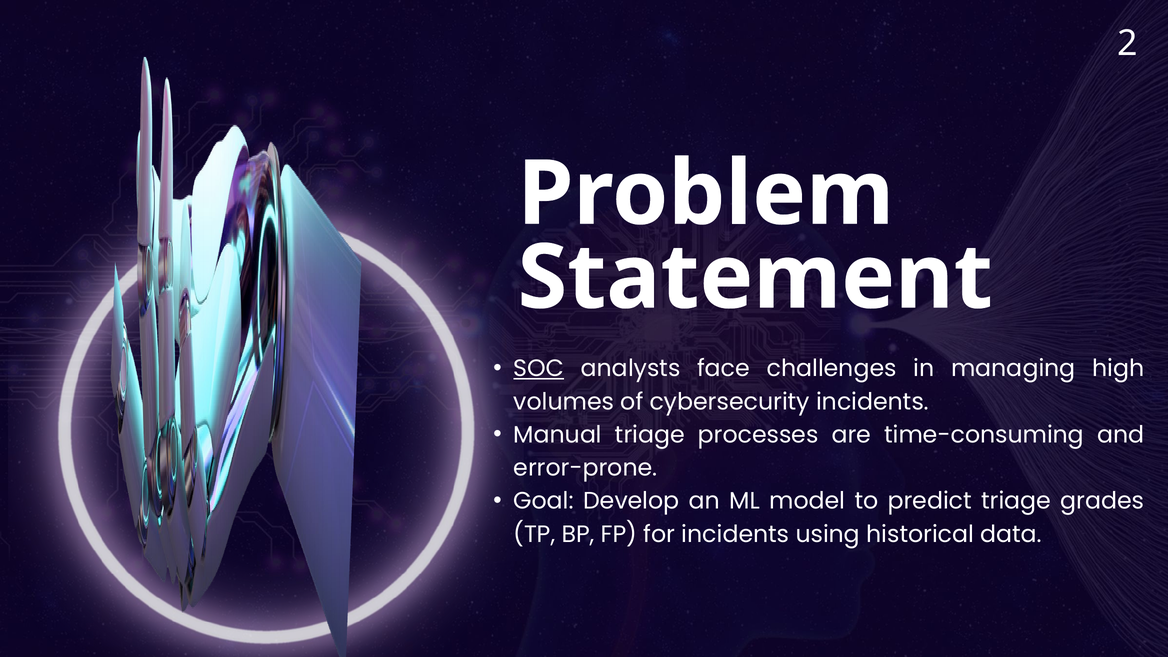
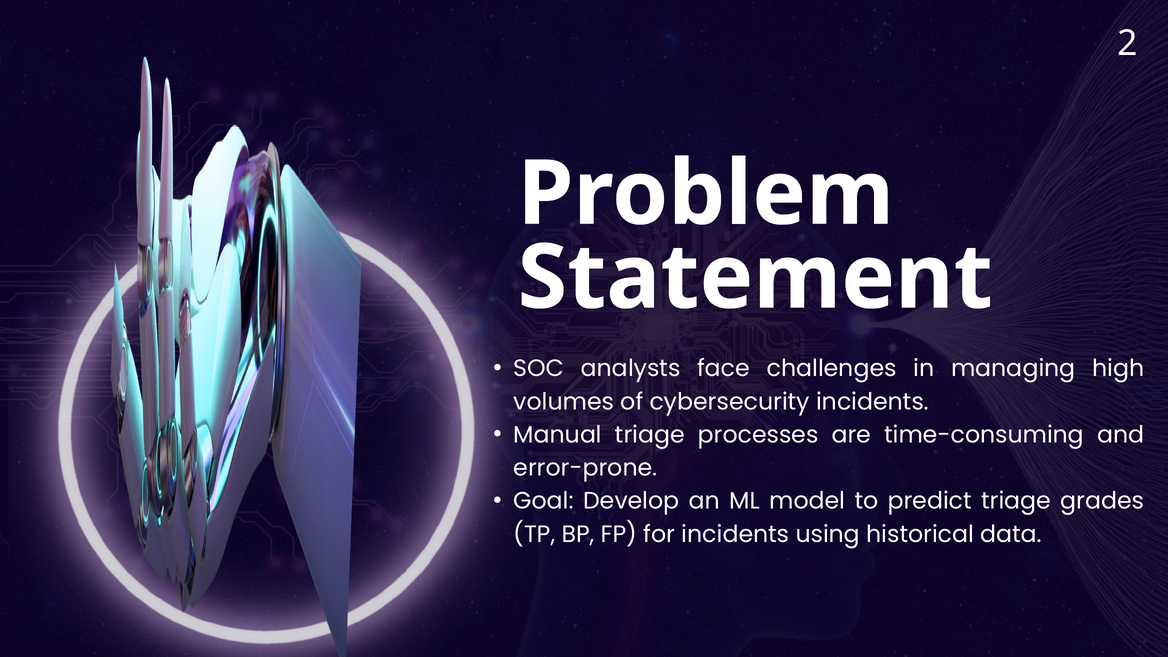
SOC underline: present -> none (539, 369)
